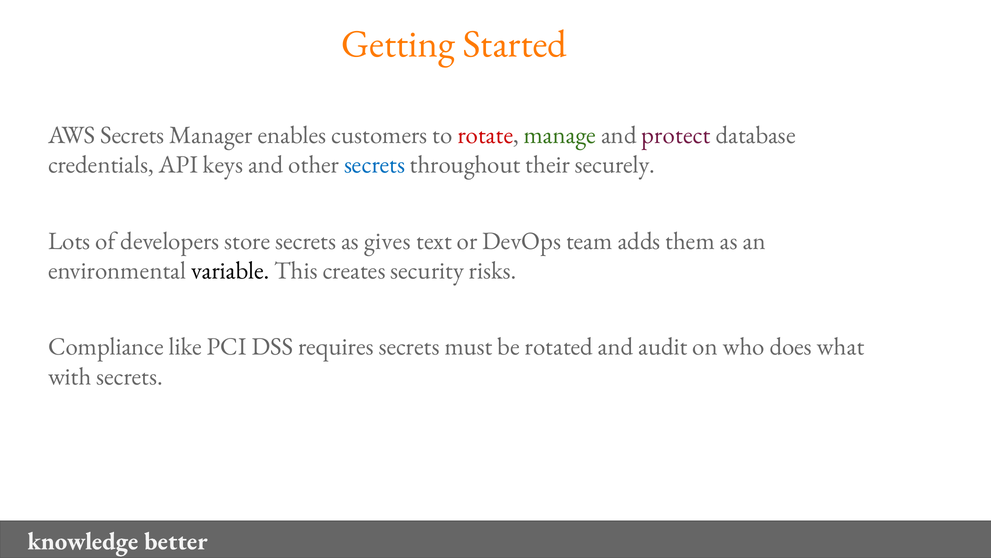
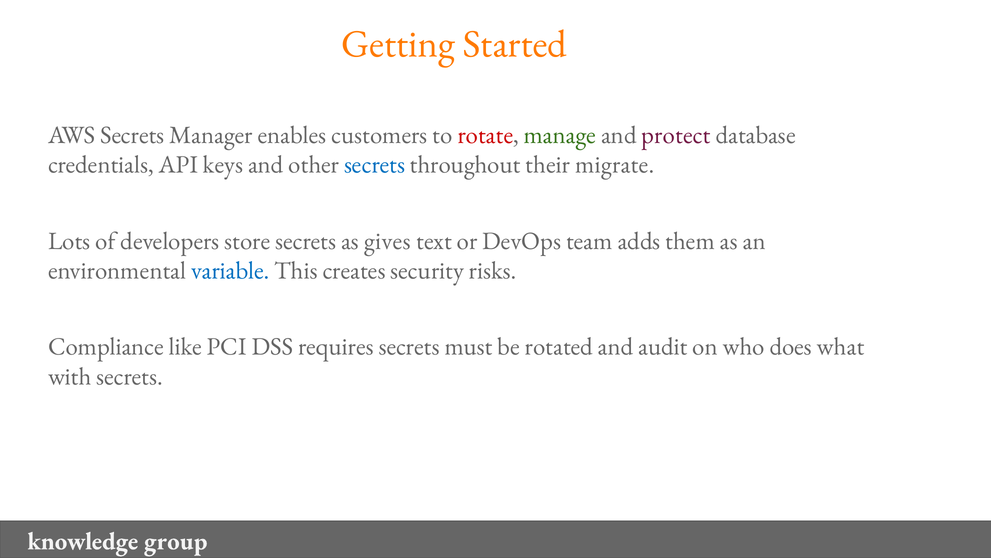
securely: securely -> migrate (615, 165)
variable colour: black -> blue (230, 270)
better: better -> group (176, 541)
